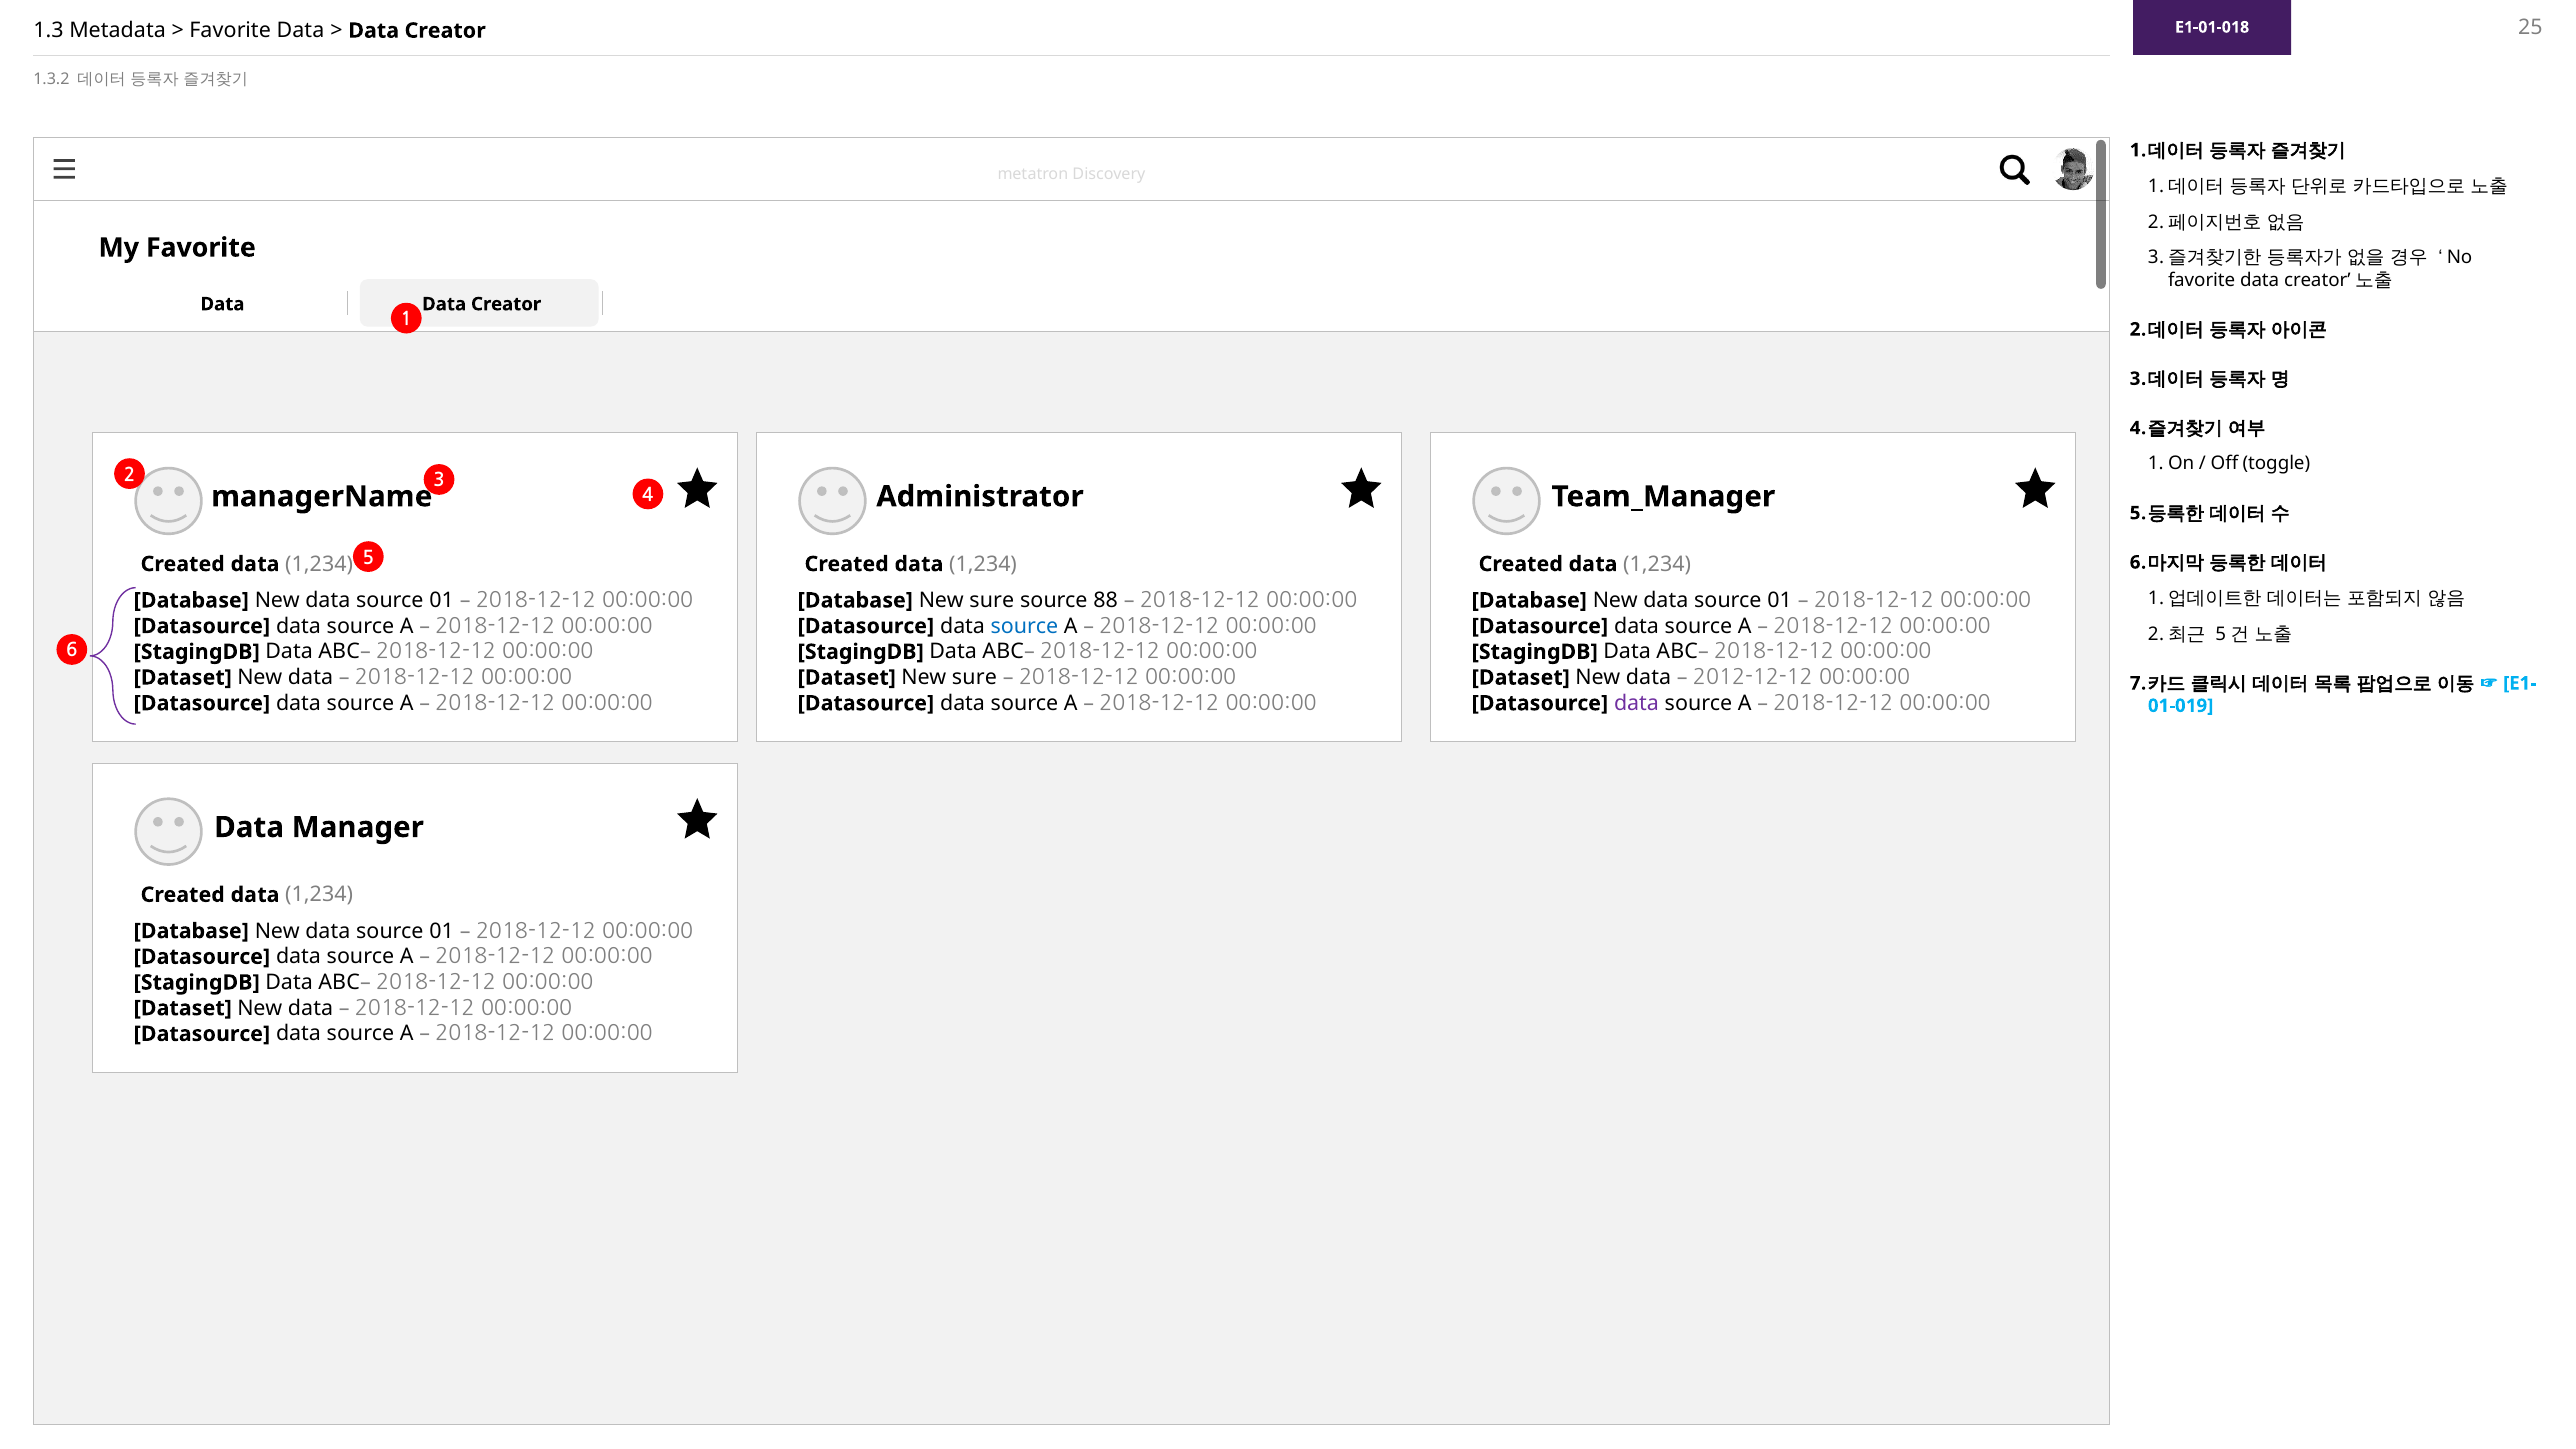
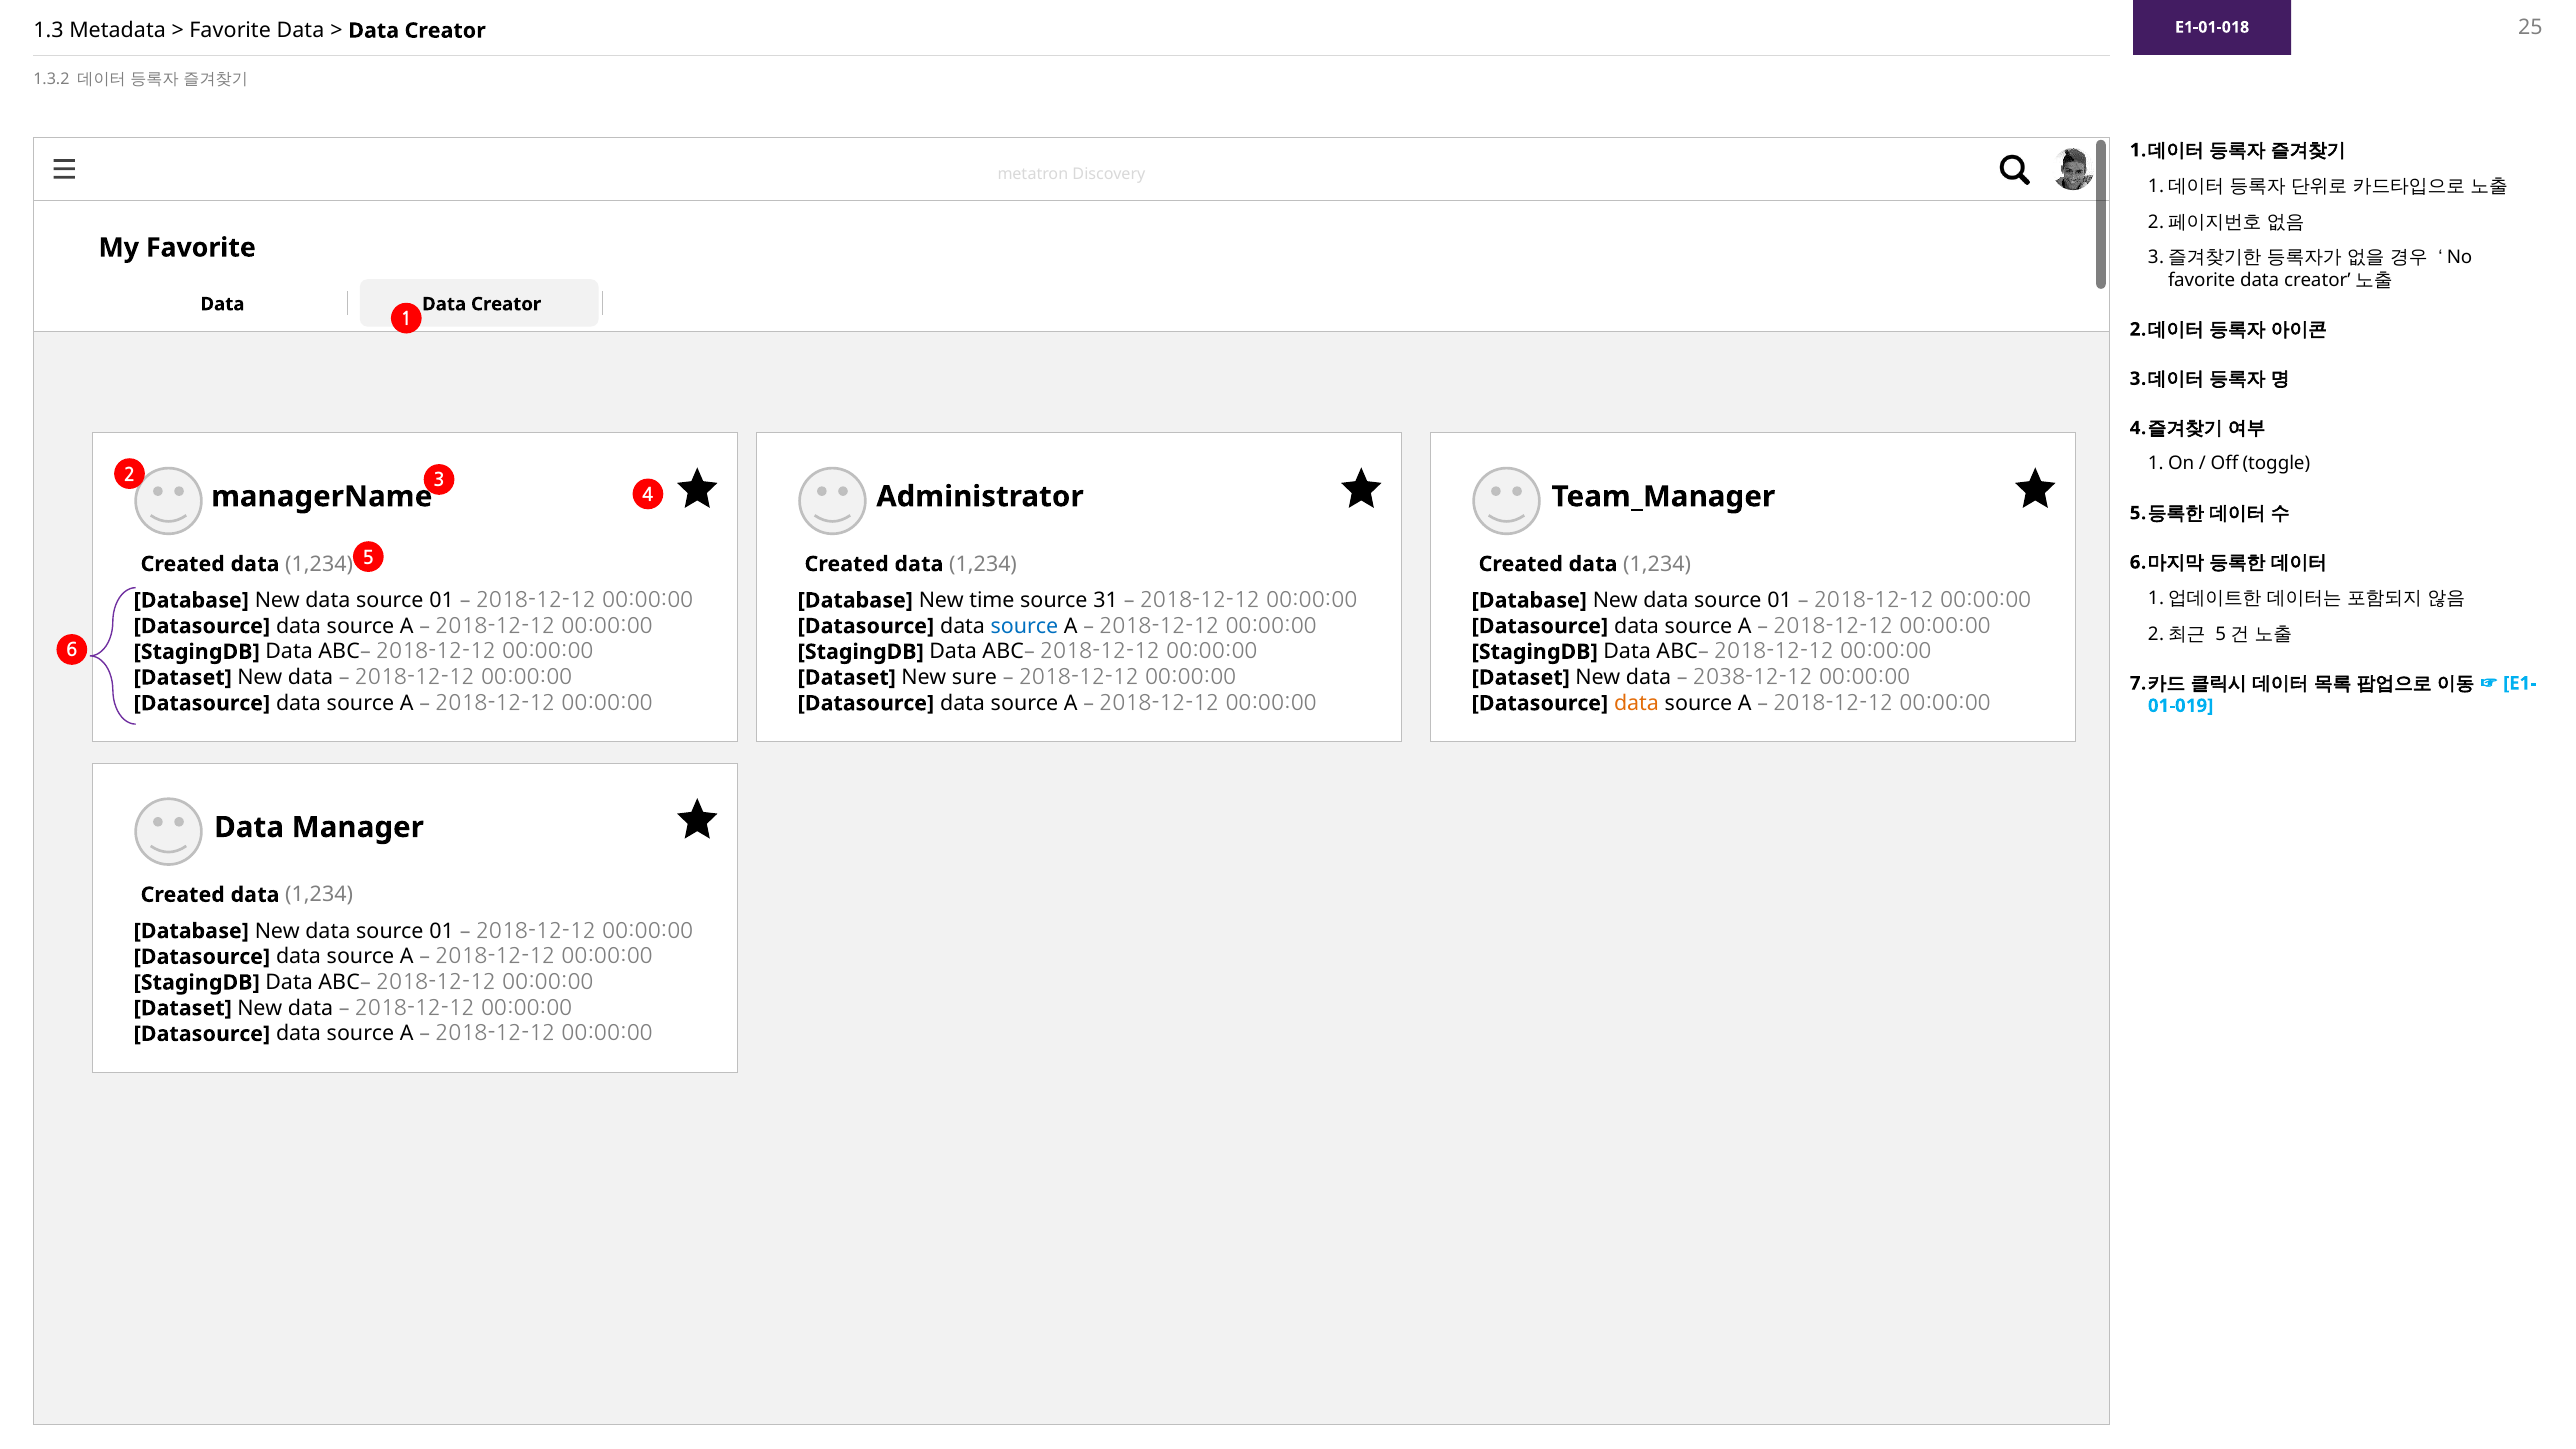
Database New sure: sure -> time (992, 600)
88: 88 -> 31 (1106, 600)
2012-12-12: 2012-12-12 -> 2038-12-12 (1753, 678)
data colour: purple -> orange (1636, 703)
